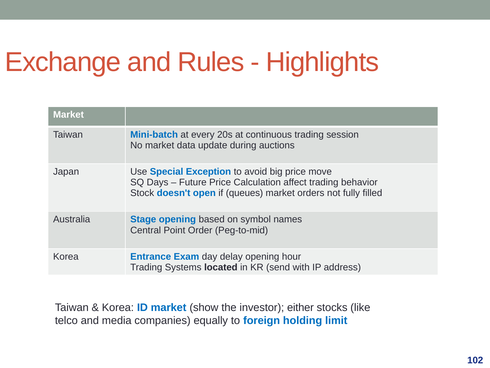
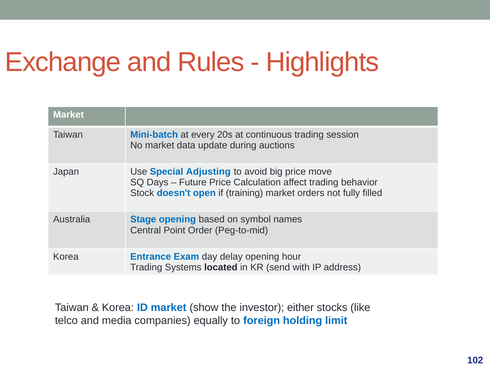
Exception: Exception -> Adjusting (208, 171)
queues: queues -> training (244, 193)
